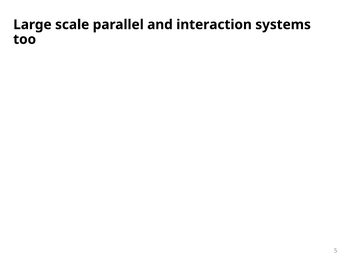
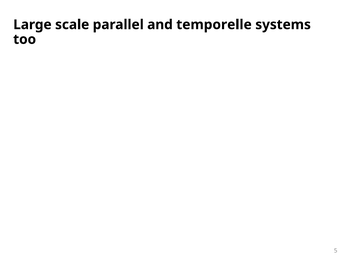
interaction: interaction -> temporelle (214, 25)
